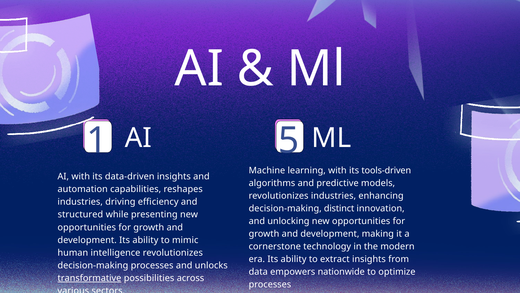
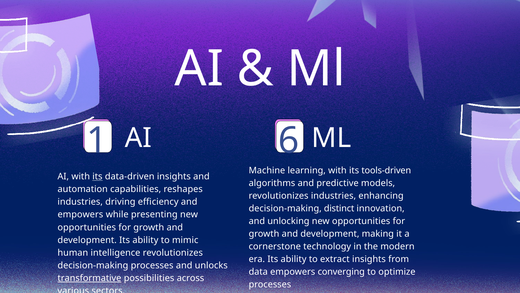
5: 5 -> 6 (289, 140)
its underline: none -> present (97, 176)
structured: structured -> empowers (80, 214)
nationwide: nationwide -> converging (341, 271)
